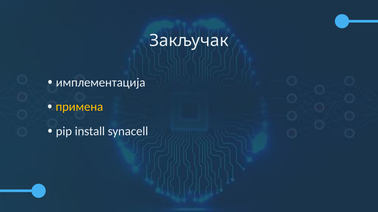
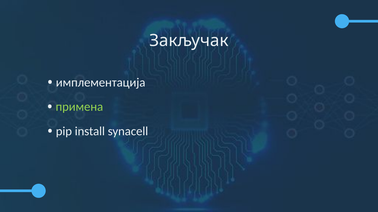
примена colour: yellow -> light green (79, 107)
